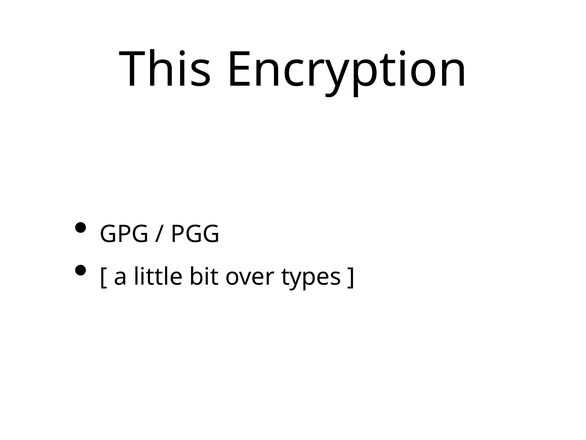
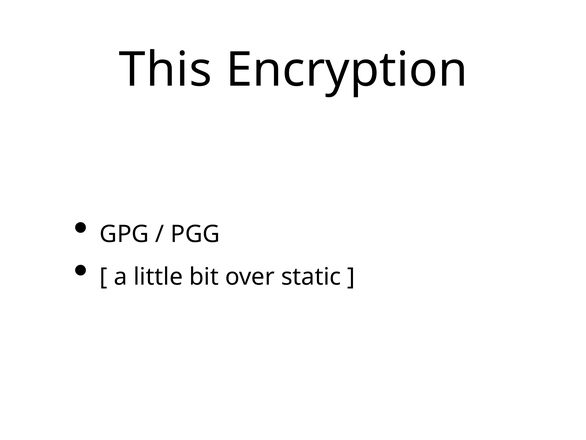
types: types -> static (311, 276)
